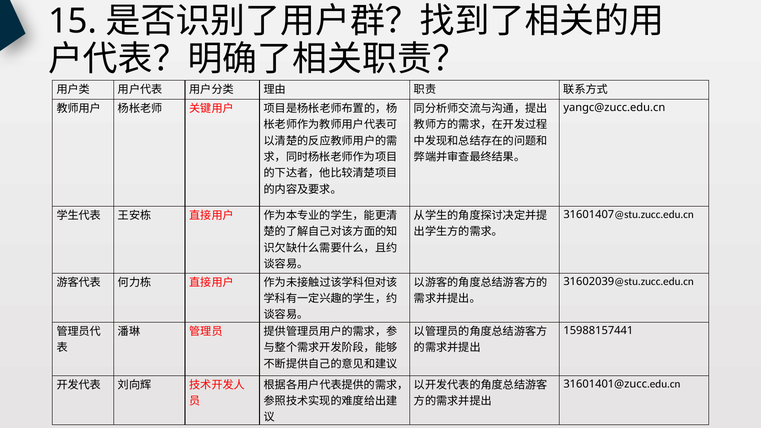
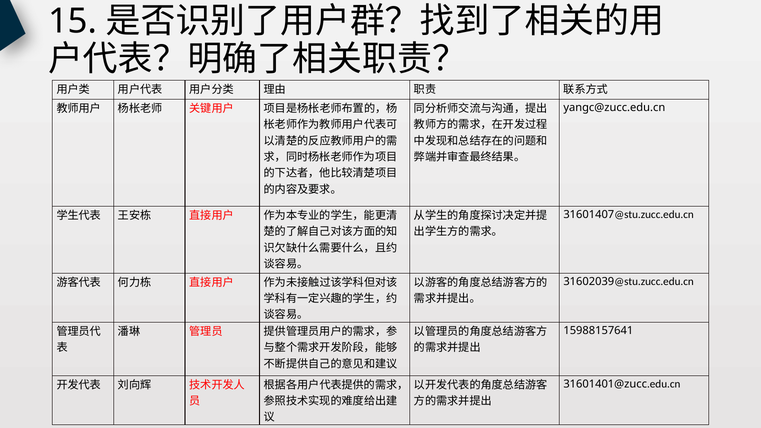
15988157441: 15988157441 -> 15988157641 (598, 330)
